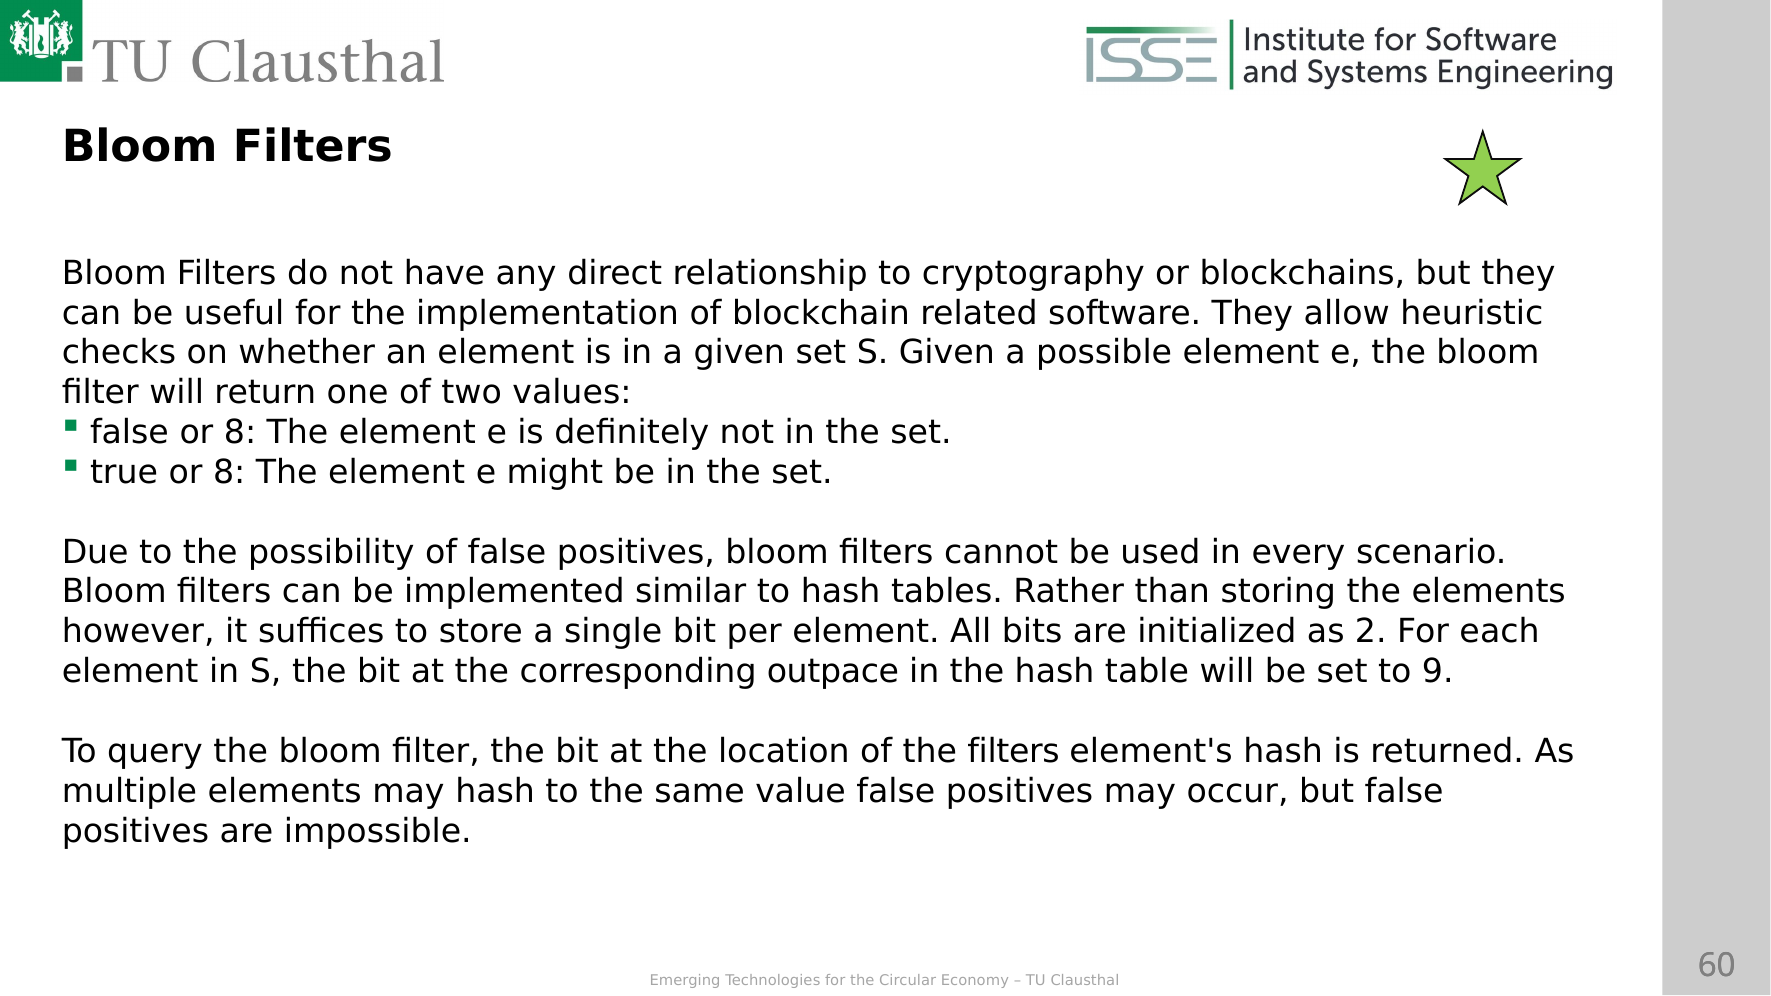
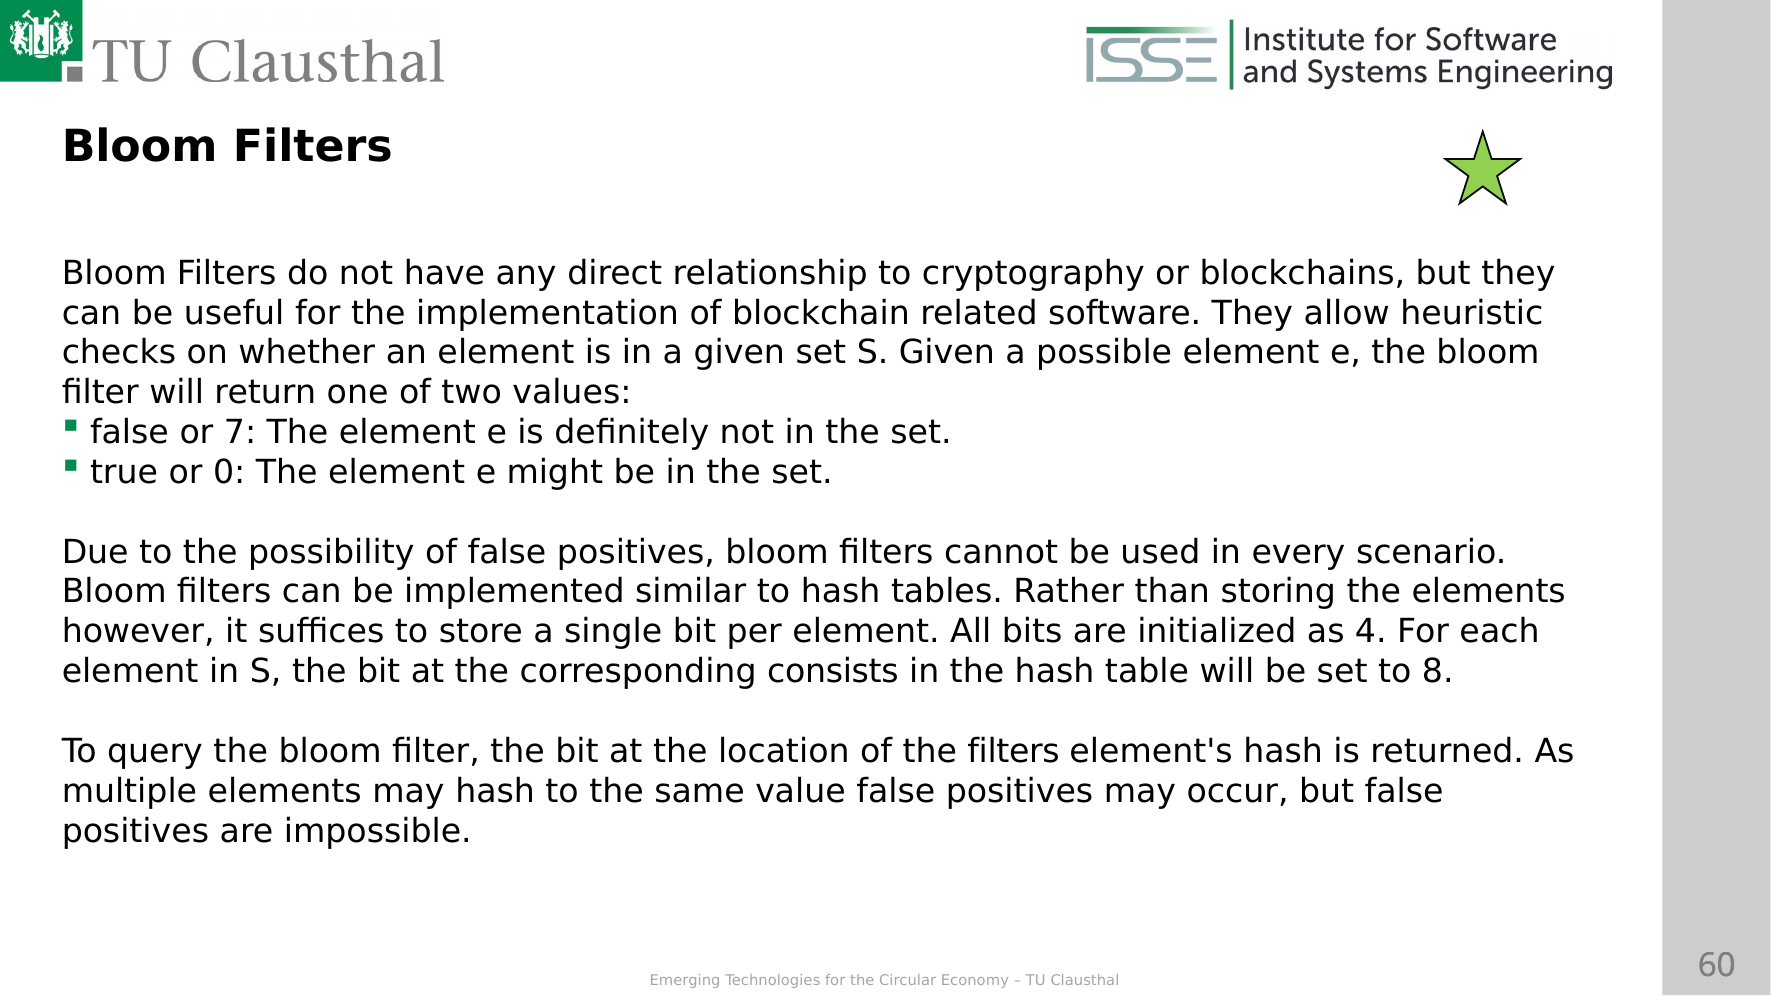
false or 8: 8 -> 7 (240, 433)
true or 8: 8 -> 0 (229, 473)
2: 2 -> 4 (1371, 632)
outpace: outpace -> consists (833, 672)
9: 9 -> 8 (1438, 672)
